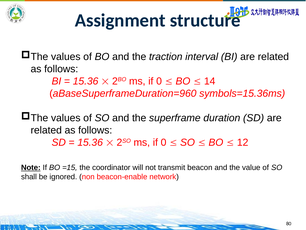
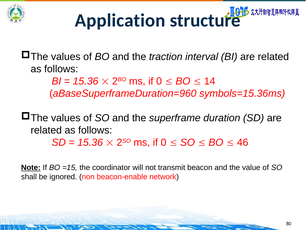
Assignment: Assignment -> Application (120, 20)
12: 12 -> 46 (243, 142)
